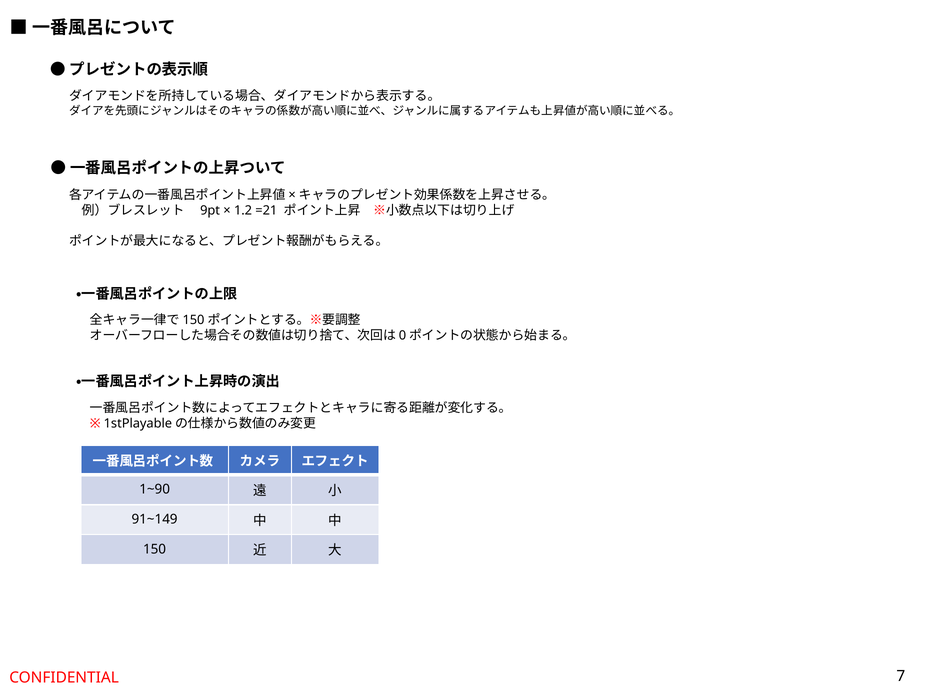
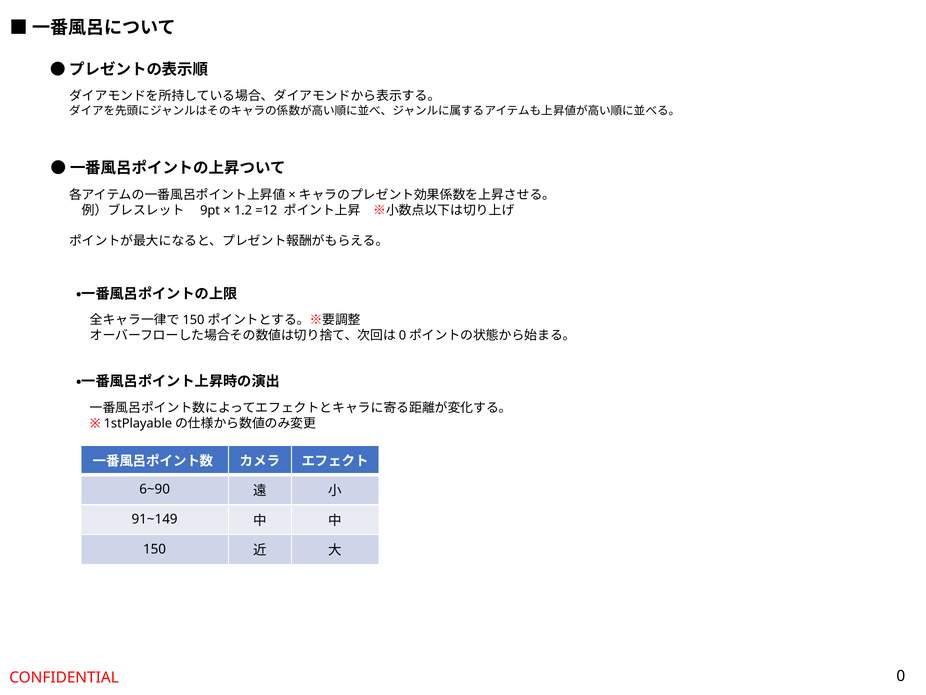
=21: =21 -> =12 (266, 210)
1~90: 1~90 -> 6~90 (155, 489)
7: 7 -> 0 (901, 676)
